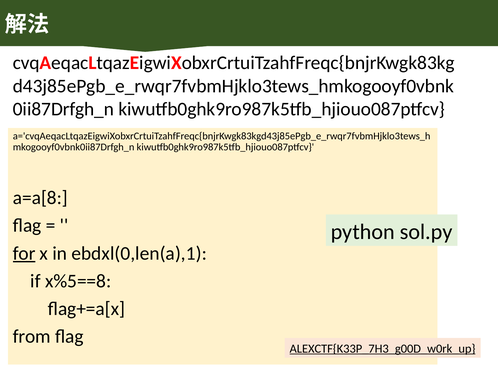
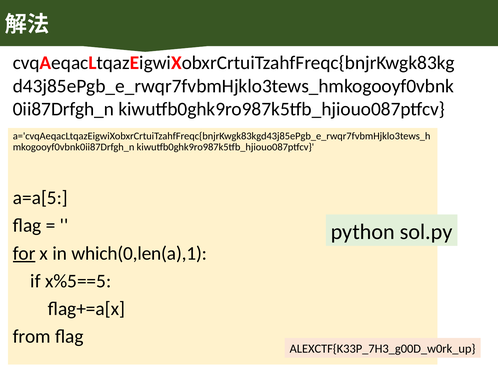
a=a[8: a=a[8 -> a=a[5 (40, 198)
ebdxl(0,len(a),1: ebdxl(0,len(a),1 -> which(0,len(a),1 (139, 254)
x%5==8: x%5==8 -> x%5==5 (78, 281)
ALEXCTF{K33P_7H3_g00D_w0rk_up underline: present -> none (383, 349)
